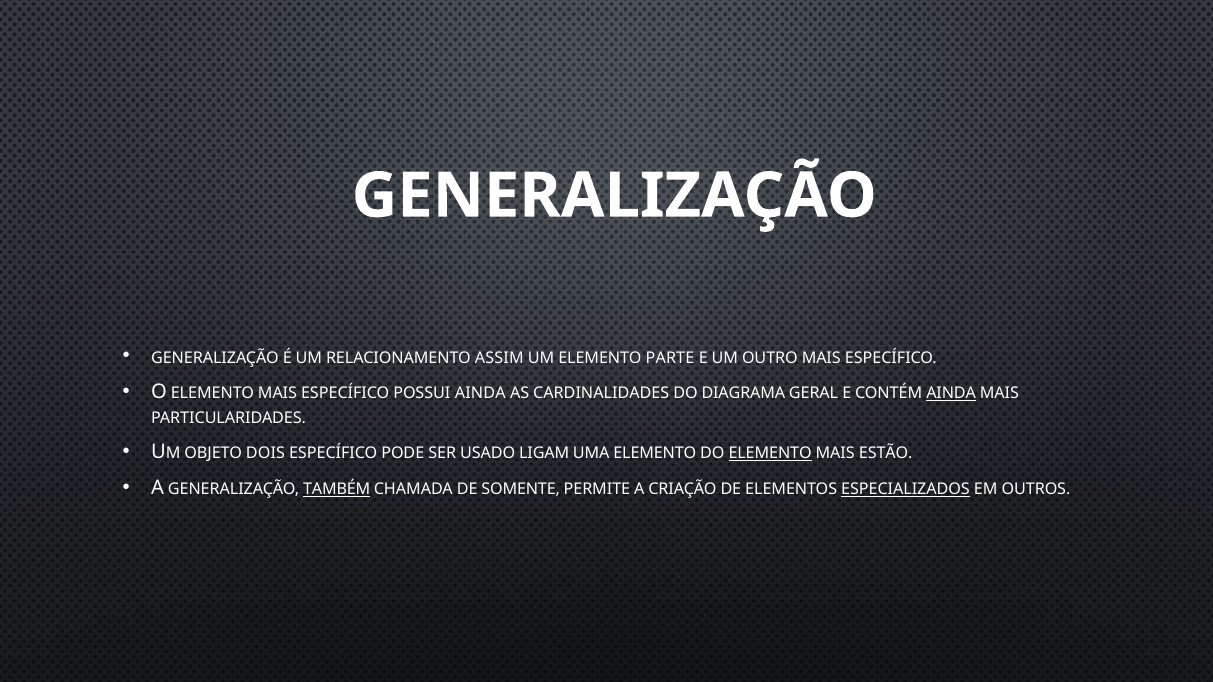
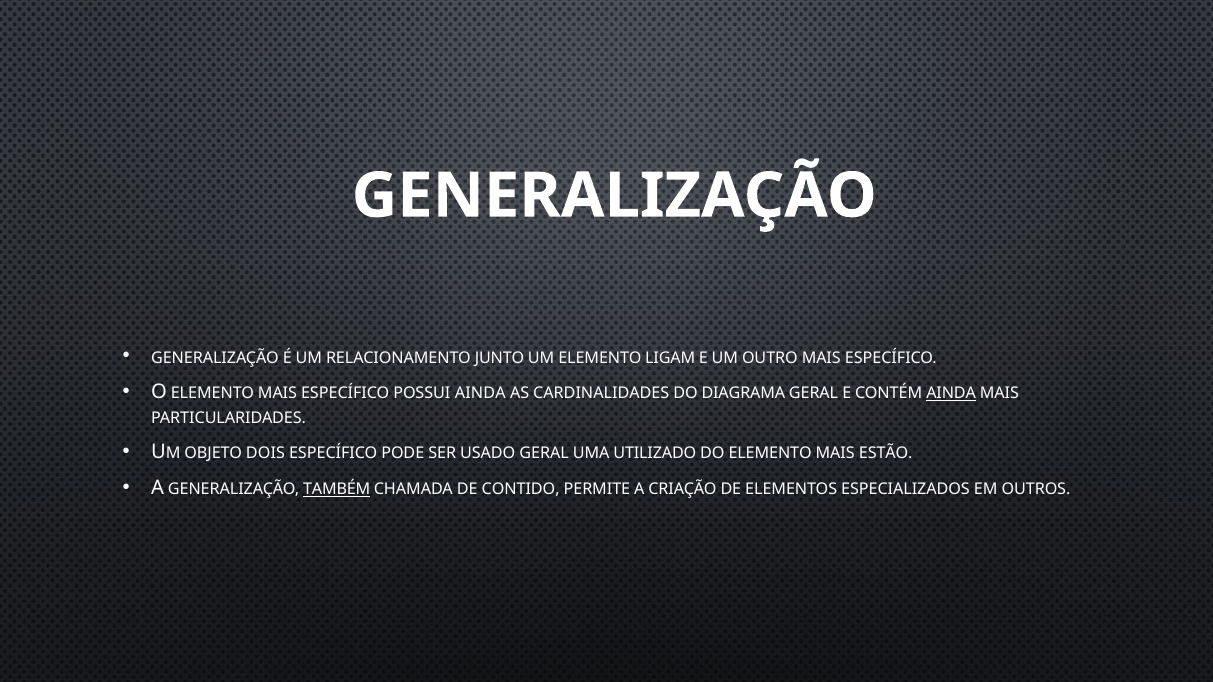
ASSIM: ASSIM -> JUNTO (500, 358)
PARTE: PARTE -> LIGAM (670, 358)
USADO LIGAM: LIGAM -> GERAL (544, 454)
UMA ELEMENTO: ELEMENTO -> UTILIZADO (655, 454)
ELEMENTO underline: present -> none (770, 454)
SOMENTE: SOMENTE -> CONTIDO (521, 490)
ESPECIALIZADOS underline: present -> none (906, 490)
